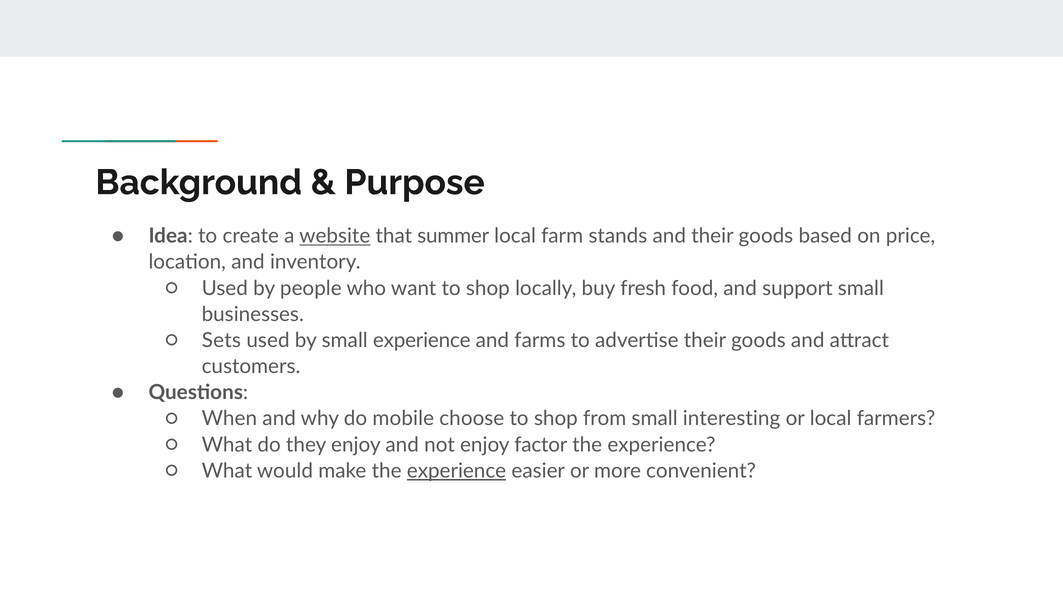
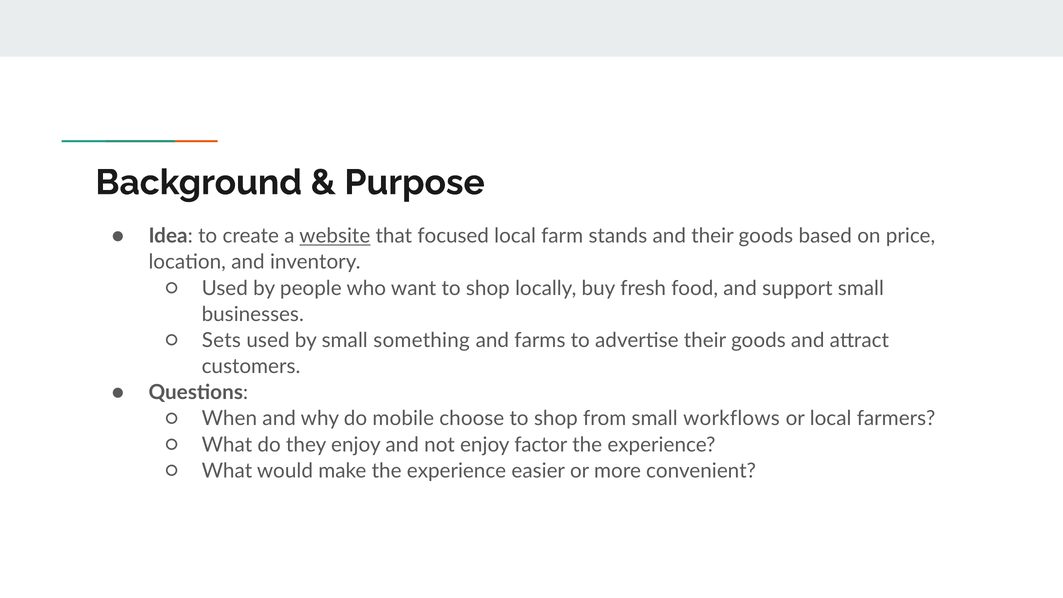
summer: summer -> focused (453, 236)
small experience: experience -> something (422, 340)
interesting: interesting -> workflows (731, 419)
experience underline: present -> none (457, 471)
